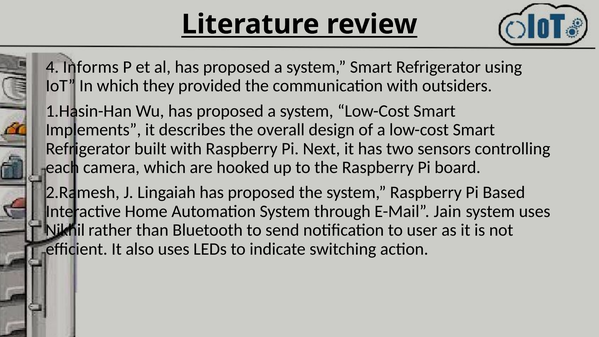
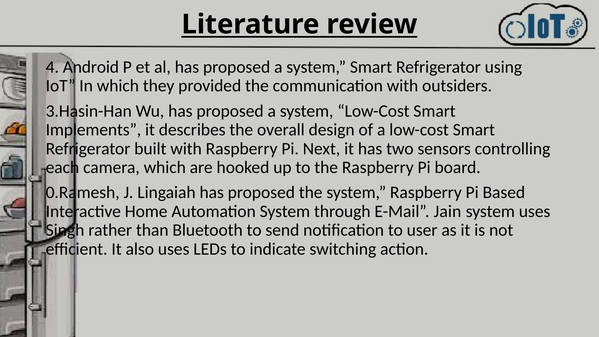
Informs: Informs -> Android (91, 67)
1.Hasin-Han: 1.Hasin-Han -> 3.Hasin-Han (89, 111)
2.Ramesh: 2.Ramesh -> 0.Ramesh (83, 192)
Nikhil: Nikhil -> Singh (65, 230)
